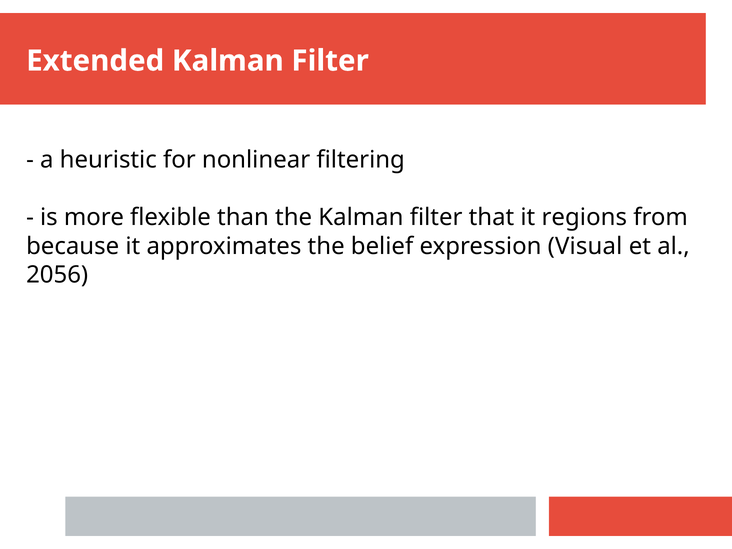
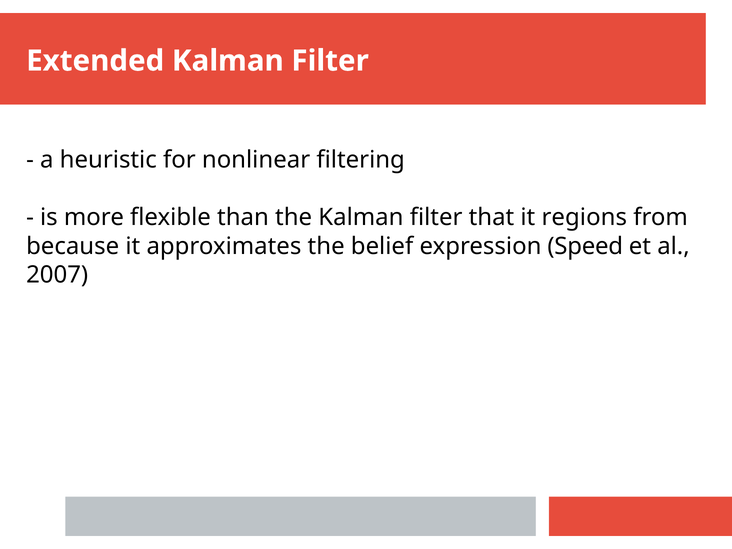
Visual: Visual -> Speed (585, 246)
2056: 2056 -> 2007 (57, 275)
